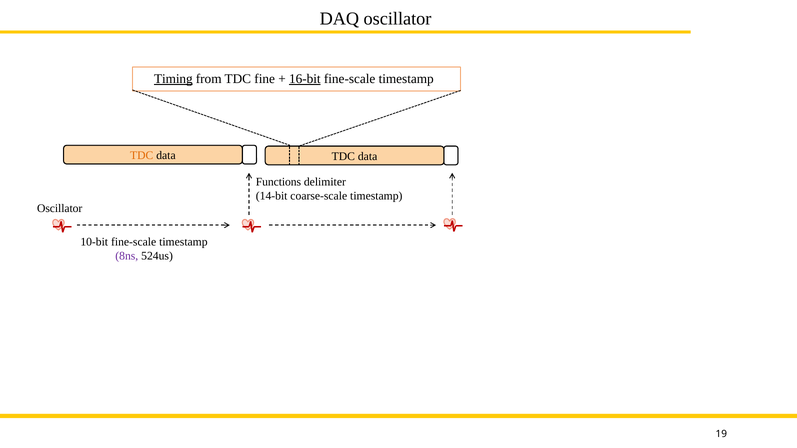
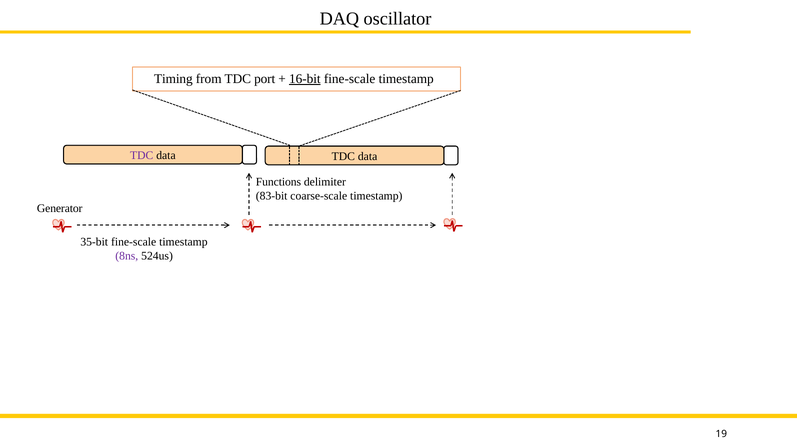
Timing underline: present -> none (173, 79)
fine: fine -> port (265, 79)
TDC colour: orange -> purple (142, 156)
14-bit: 14-bit -> 83-bit (272, 196)
Oscillator: Oscillator -> Generator (60, 209)
10-bit: 10-bit -> 35-bit (94, 242)
